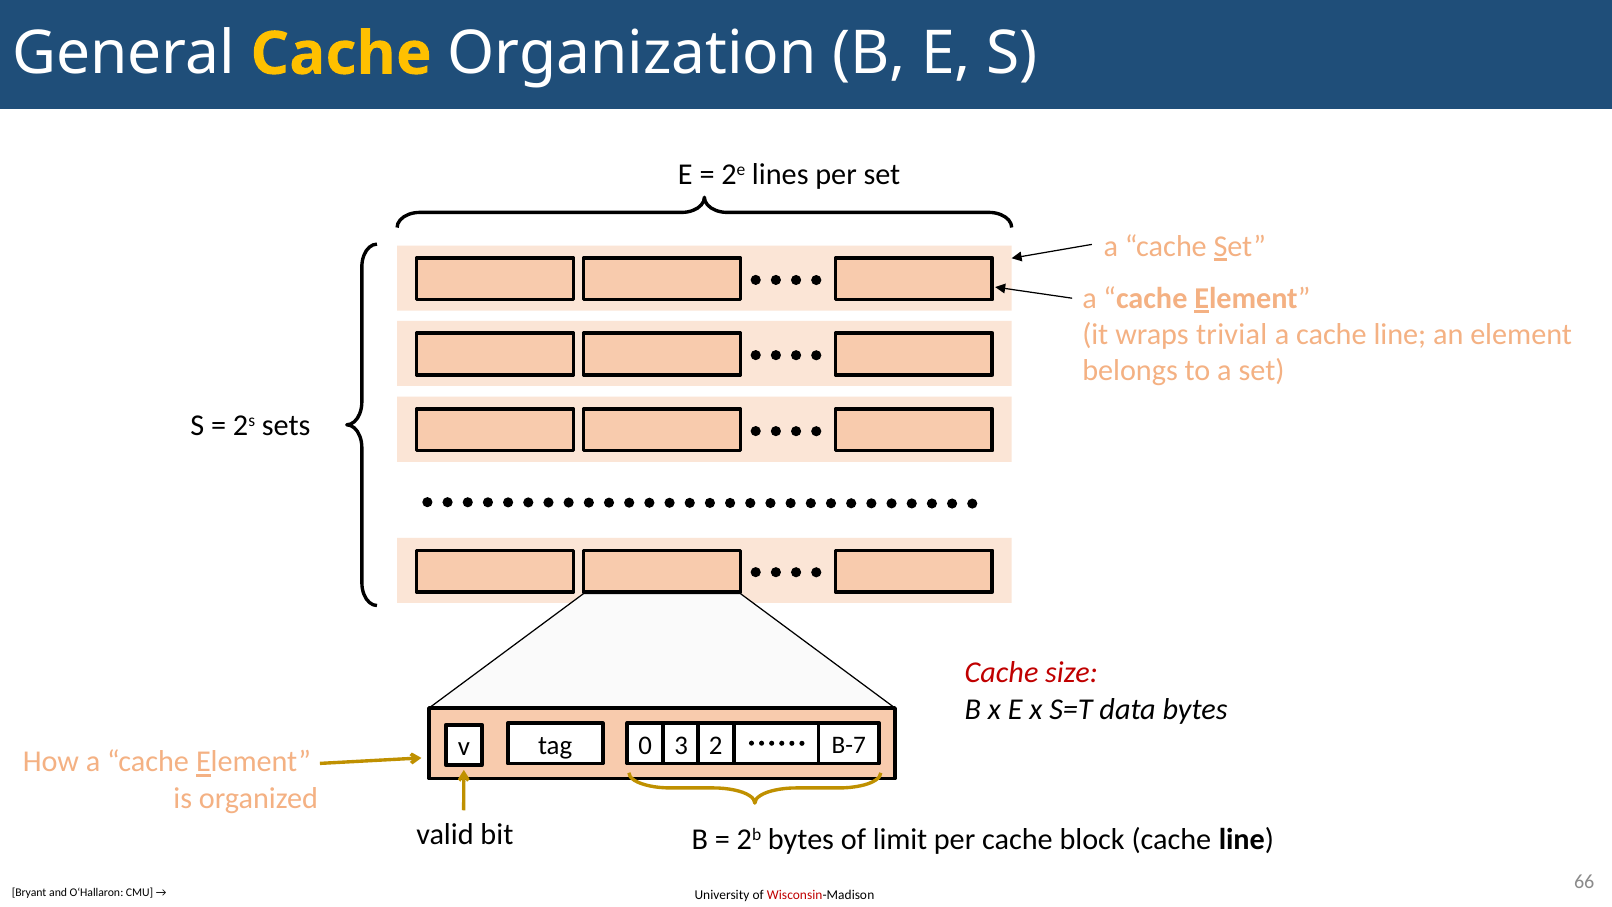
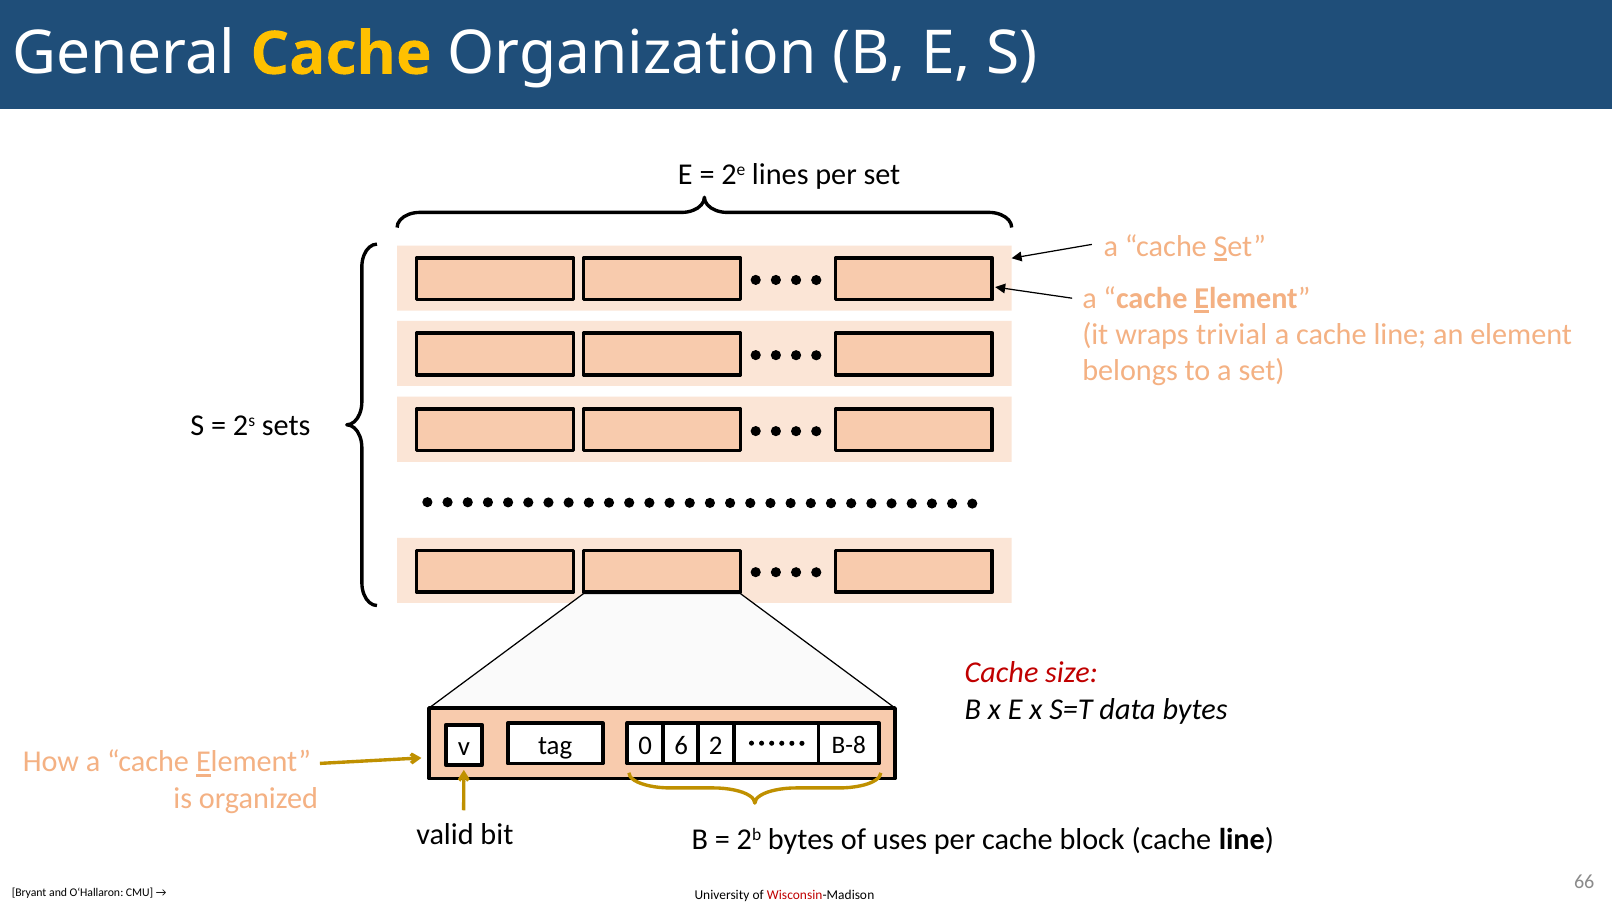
3: 3 -> 6 (681, 745)
B-7: B-7 -> B-8 (849, 745)
limit: limit -> uses (900, 840)
